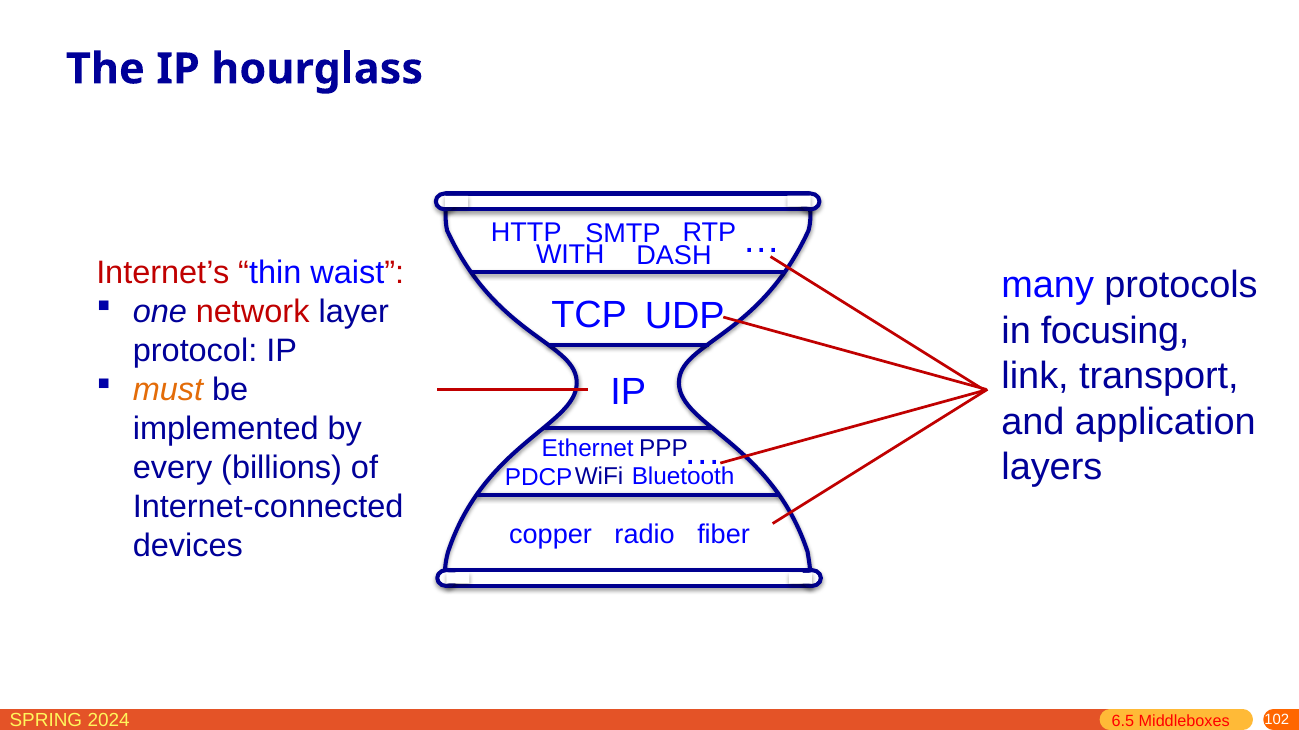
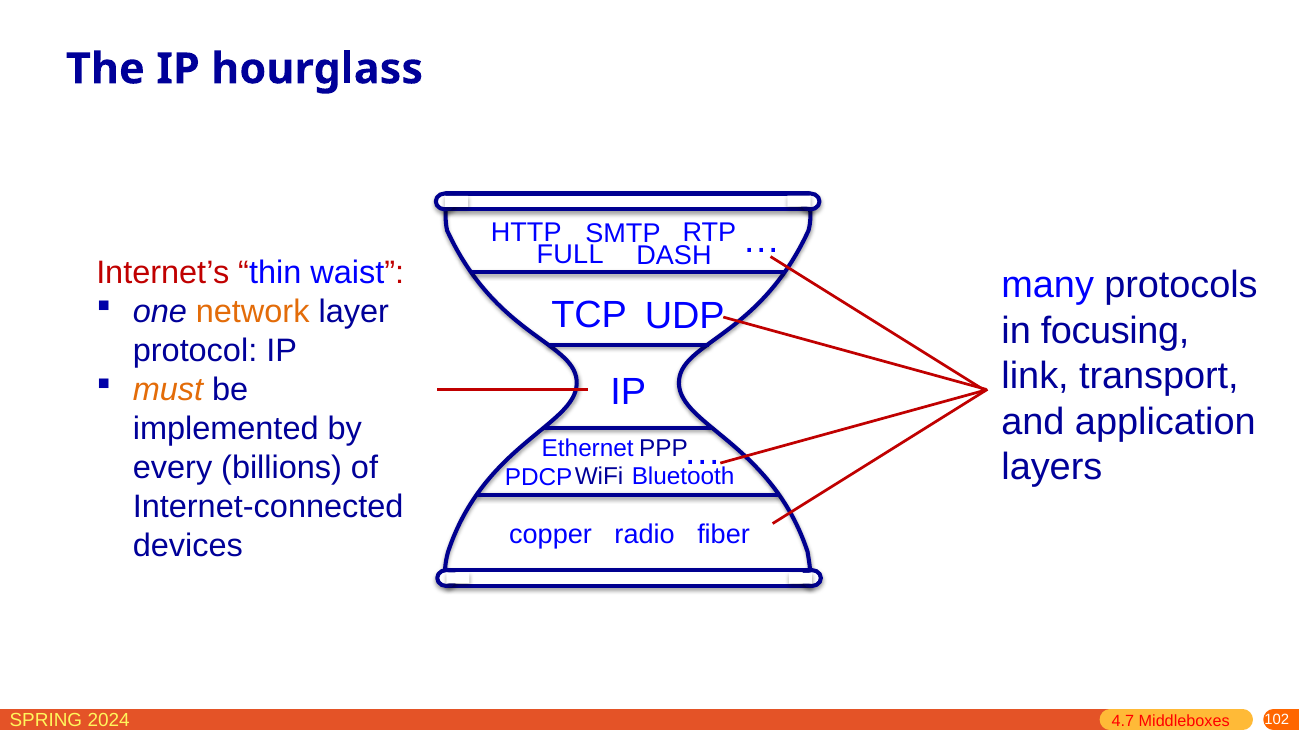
WITH: WITH -> FULL (570, 255)
network colour: red -> orange (253, 312)
6.5: 6.5 -> 4.7 (1123, 721)
